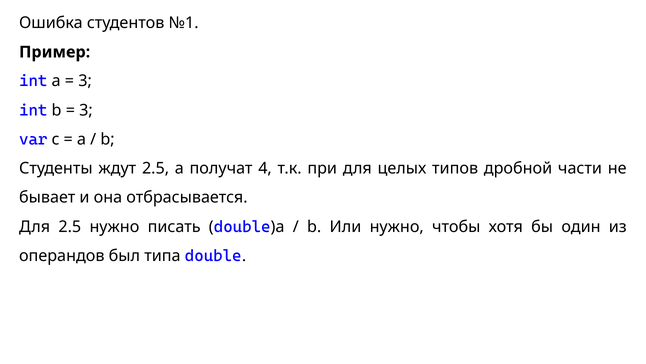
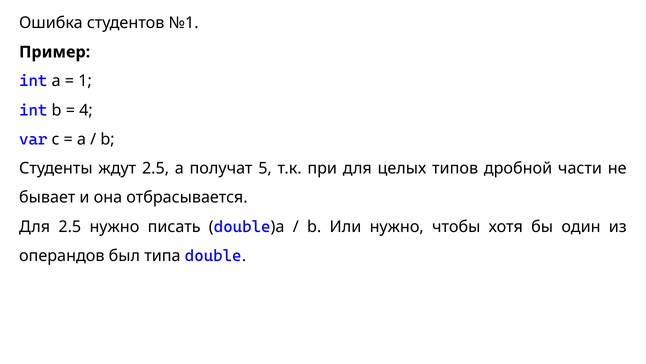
3: 3 -> 1 (85, 81)
3: 3 -> 4 (86, 110)
4: 4 -> 5 (265, 168)
